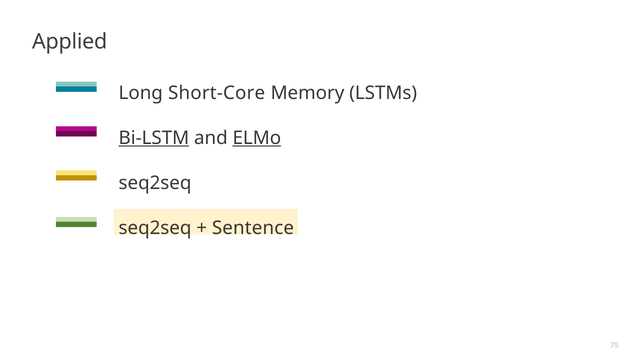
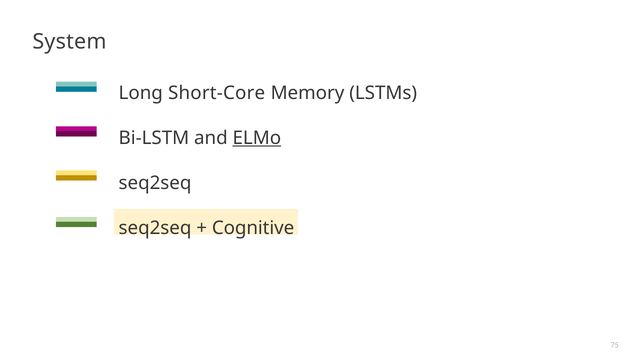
Applied: Applied -> System (69, 42)
Bi-LSTM underline: present -> none (154, 138)
Sentence: Sentence -> Cognitive (253, 228)
